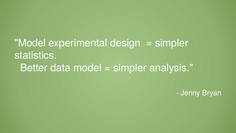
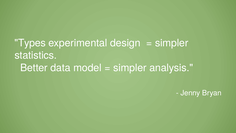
Model: Model -> Types (30, 43)
